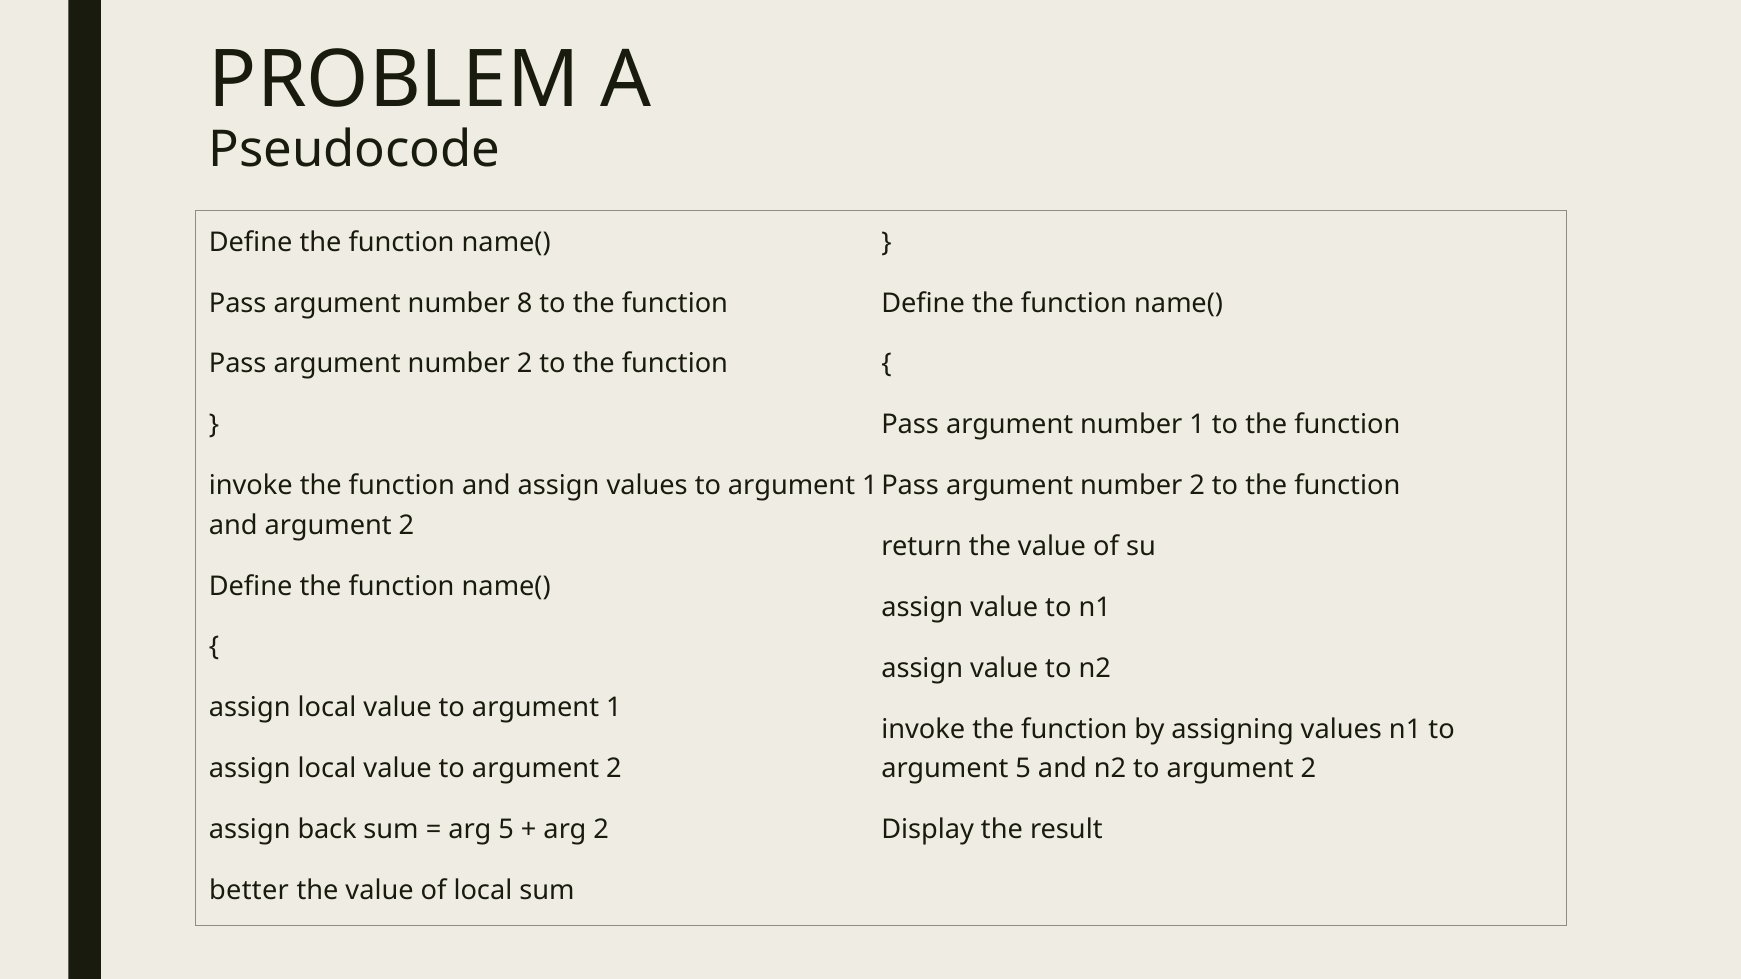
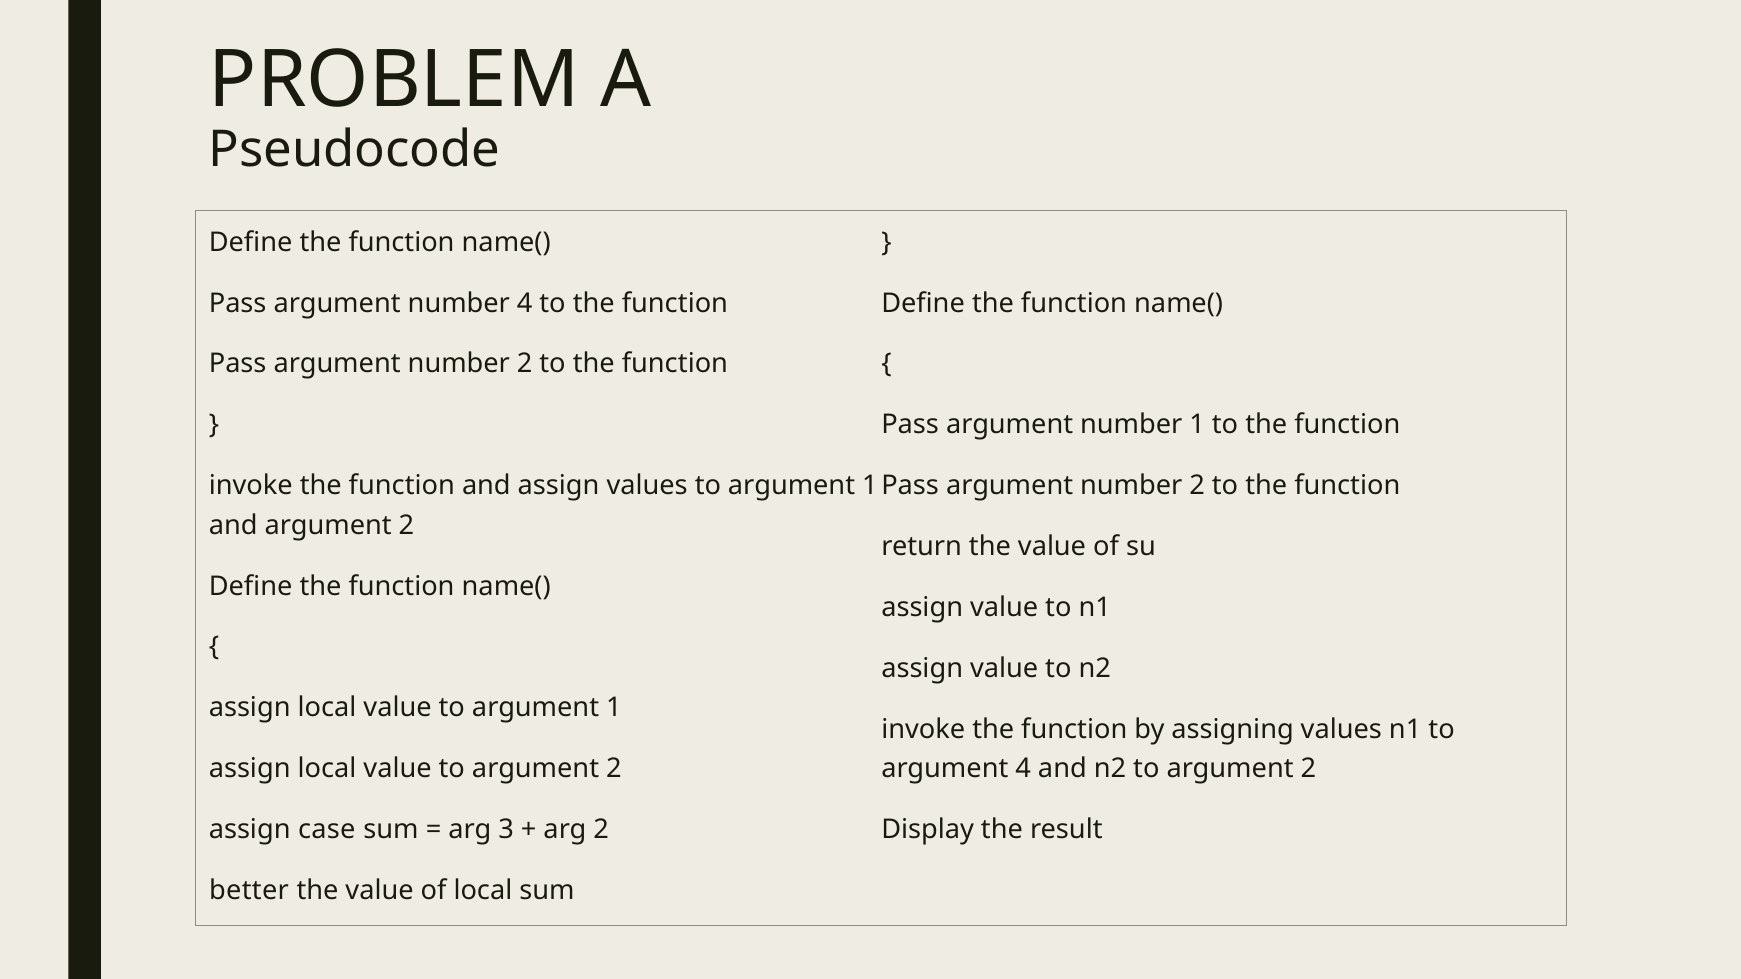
number 8: 8 -> 4 (525, 303)
argument 5: 5 -> 4 (1023, 769)
back: back -> case (327, 830)
arg 5: 5 -> 3 (506, 830)
